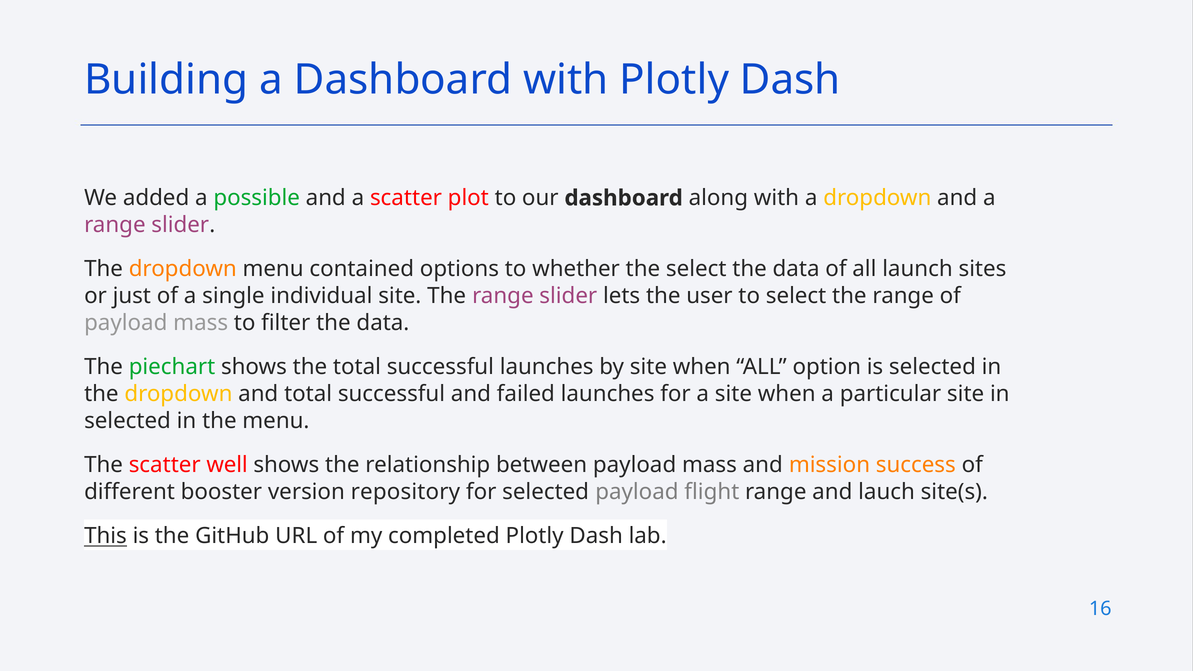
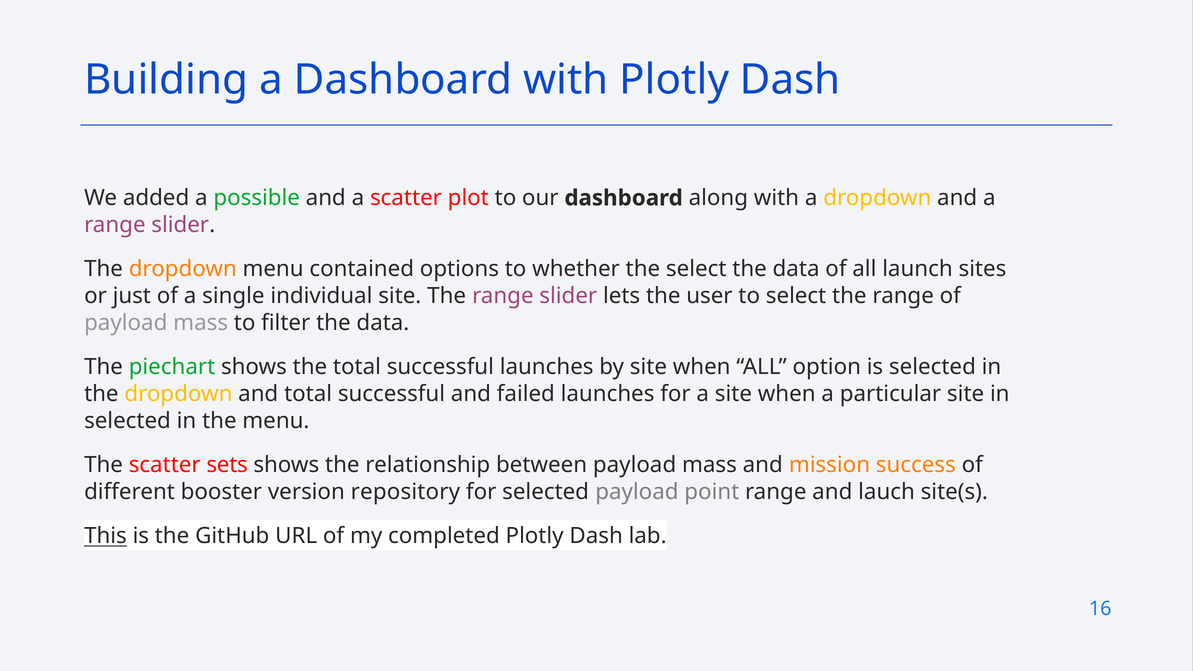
well: well -> sets (227, 465)
flight: flight -> point (712, 492)
